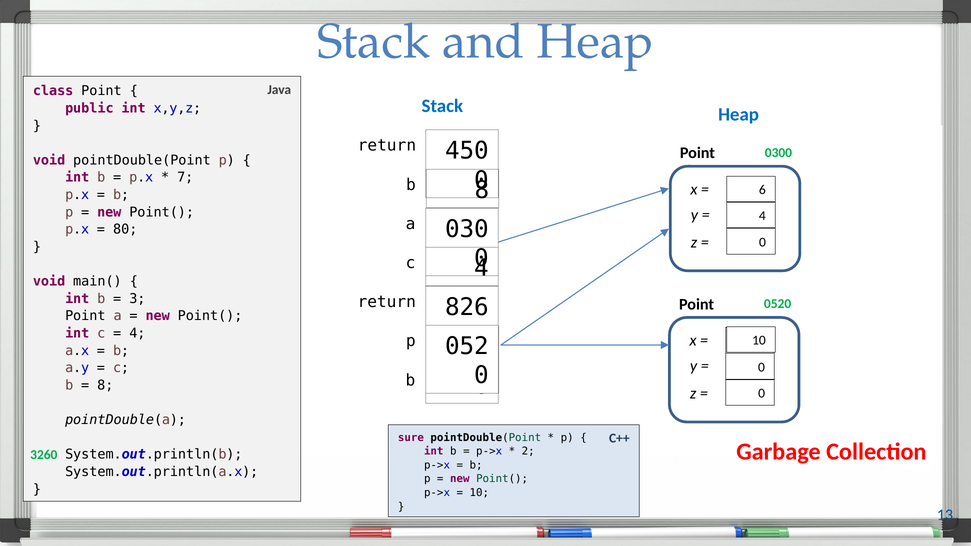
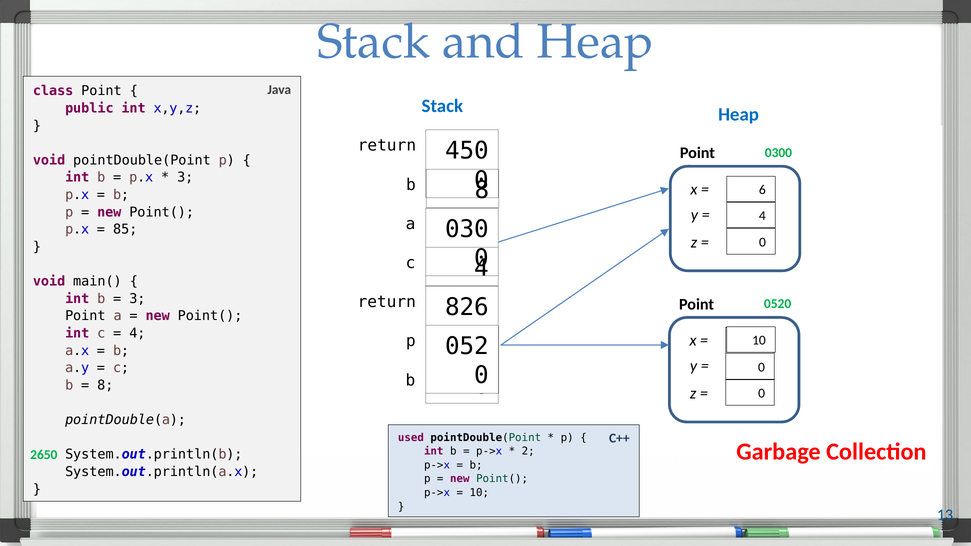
7: 7 -> 3 (185, 178)
80: 80 -> 85 (125, 230)
sure: sure -> used (411, 438)
3260: 3260 -> 2650 (44, 455)
